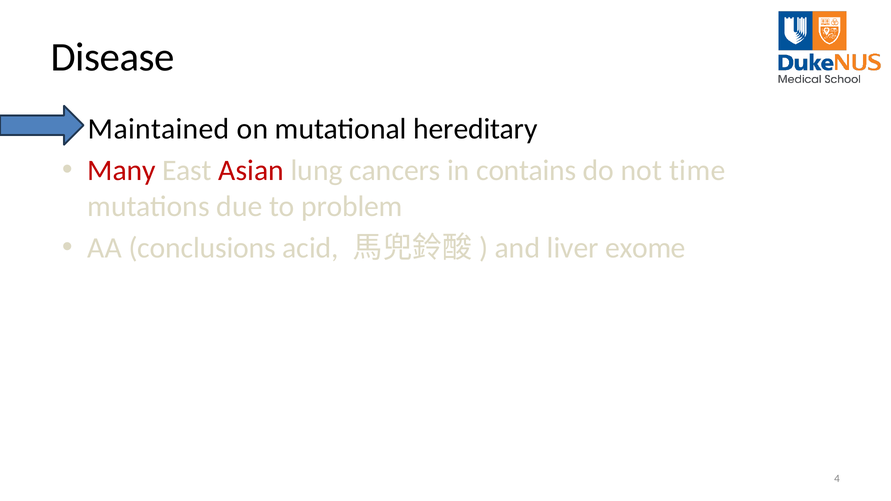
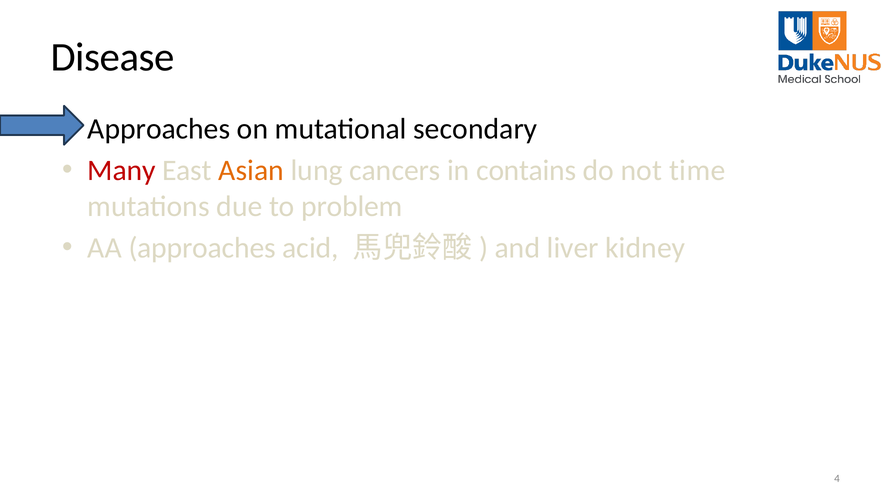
Maintained: Maintained -> Approaches (159, 129)
hereditary: hereditary -> secondary (475, 129)
Asian colour: red -> orange (251, 171)
AA conclusions: conclusions -> approaches (202, 248)
exome: exome -> kidney (645, 248)
